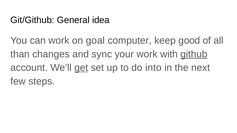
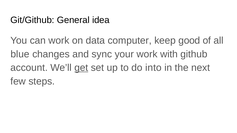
goal: goal -> data (95, 41)
than: than -> blue (20, 54)
github underline: present -> none (194, 54)
